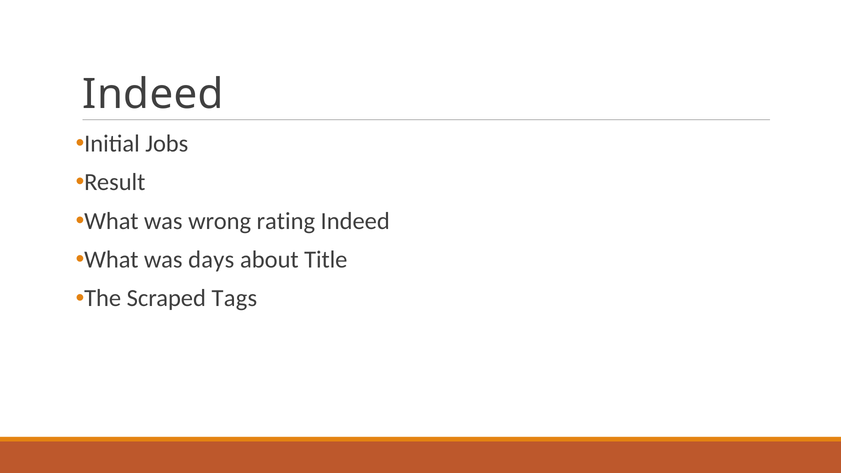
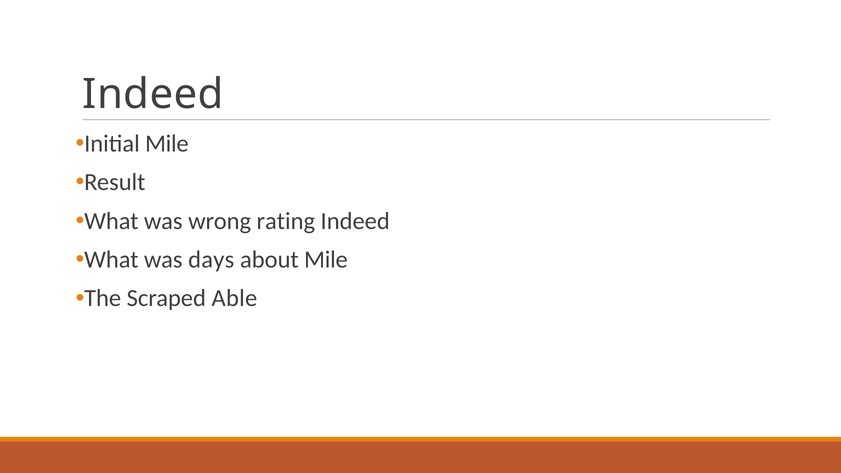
Initial Jobs: Jobs -> Mile (167, 144)
about Title: Title -> Mile (326, 260)
Tags: Tags -> Able (234, 298)
